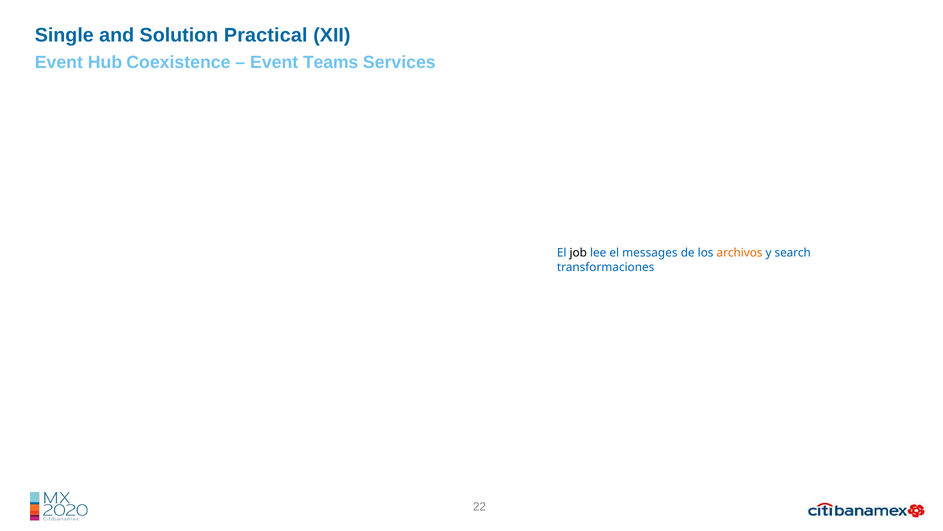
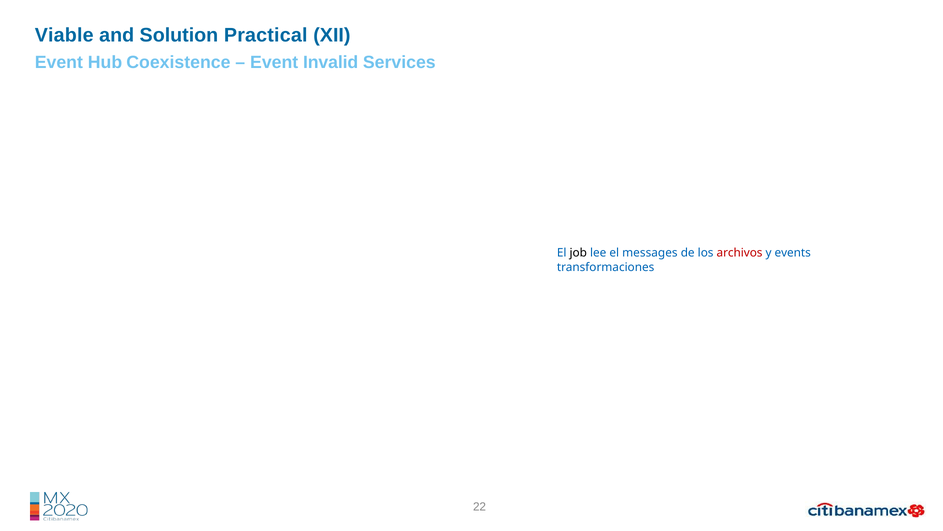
Single: Single -> Viable (64, 35)
Teams: Teams -> Invalid (331, 63)
archivos colour: orange -> red (740, 253)
search: search -> events (793, 253)
